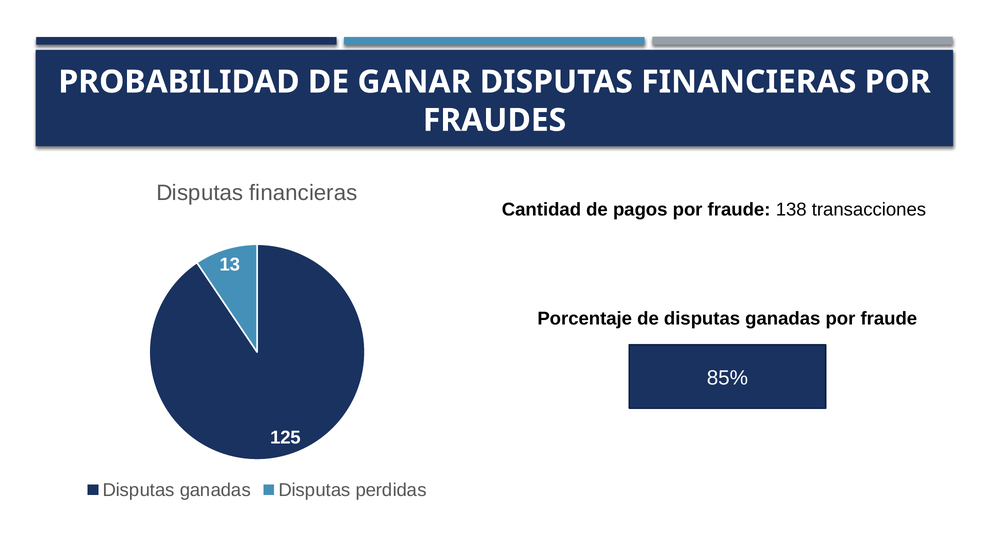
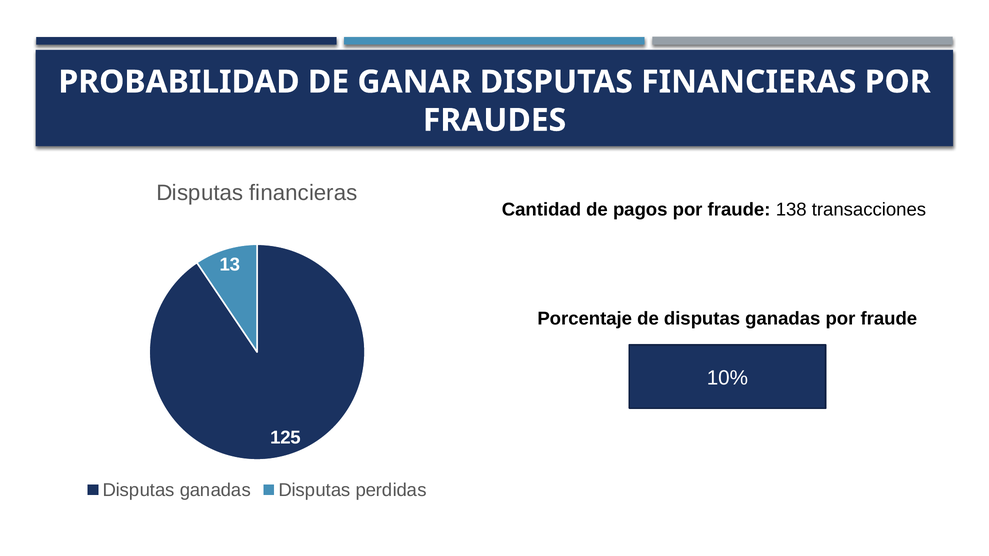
85%: 85% -> 10% (727, 378)
